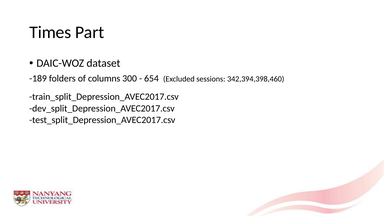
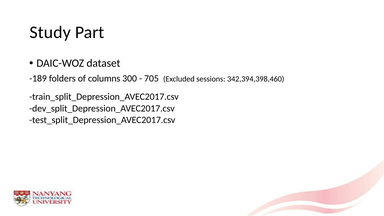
Times: Times -> Study (50, 32)
654: 654 -> 705 (151, 79)
